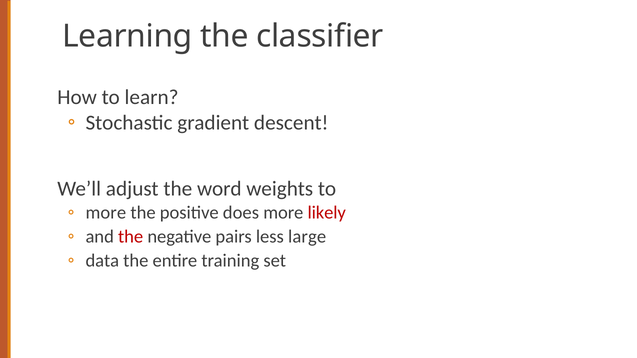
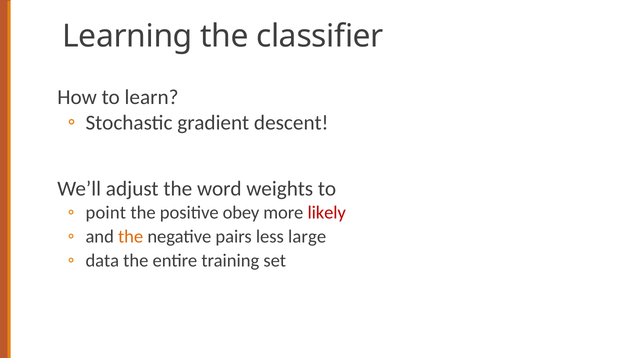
more: more -> point (106, 213)
does: does -> obey (241, 213)
the colour: red -> orange (131, 237)
